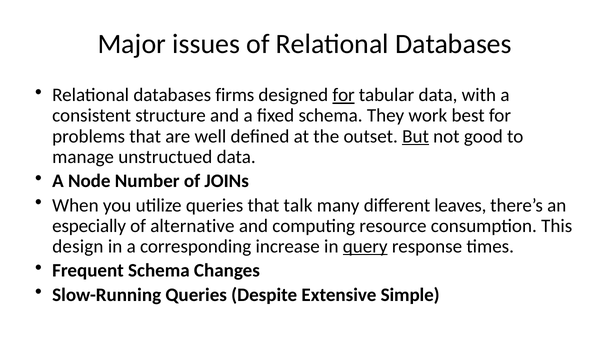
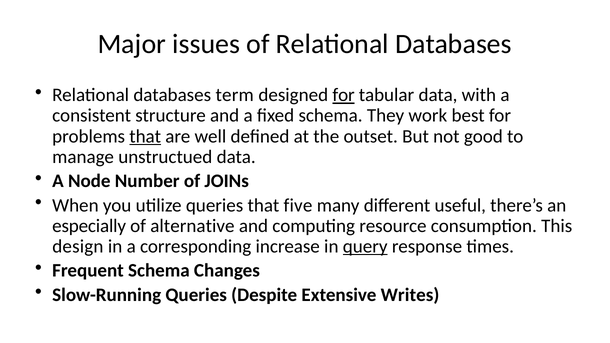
firms: firms -> term (235, 95)
that underline: none -> present (145, 136)
But underline: present -> none (416, 136)
talk: talk -> five (298, 205)
leaves: leaves -> useful (460, 205)
Simple: Simple -> Writes (410, 295)
